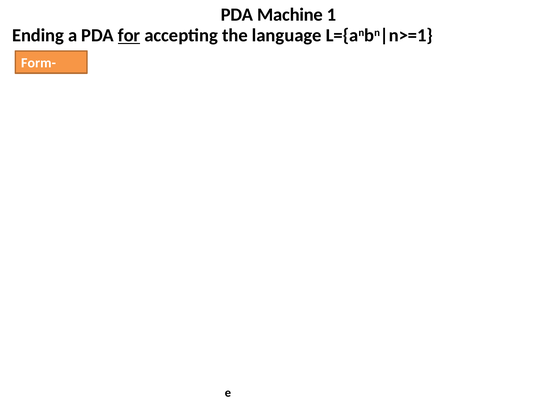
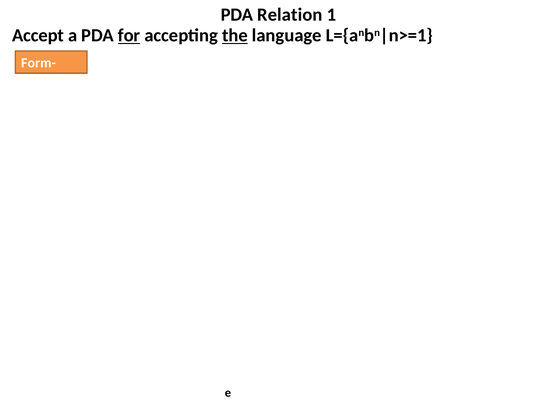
Machine: Machine -> Relation (290, 15)
Ending: Ending -> Accept (38, 35)
the underline: none -> present (235, 35)
